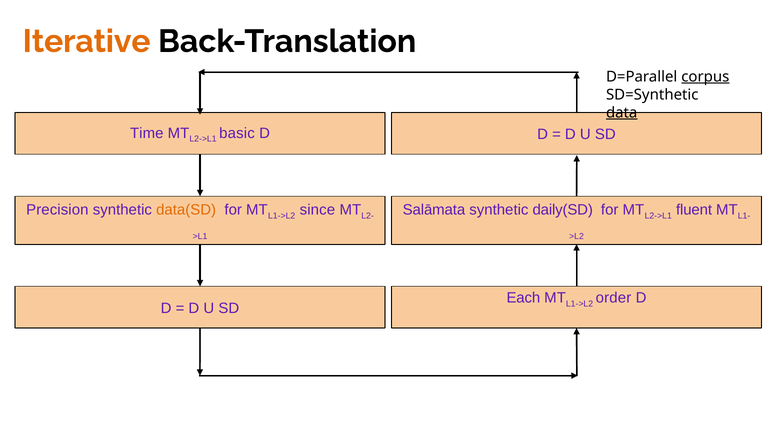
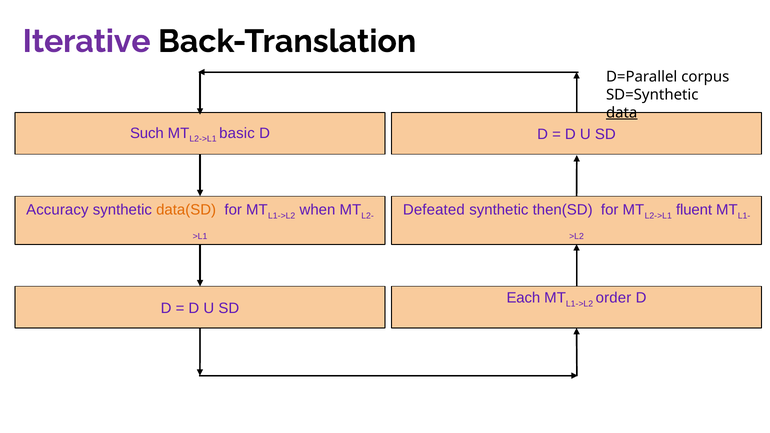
Iterative colour: orange -> purple (87, 41)
corpus underline: present -> none (705, 77)
Time: Time -> Such (147, 133)
Precision: Precision -> Accuracy (57, 210)
since: since -> when (317, 210)
Salāmata: Salāmata -> Defeated (434, 210)
daily(SD: daily(SD -> then(SD (563, 210)
